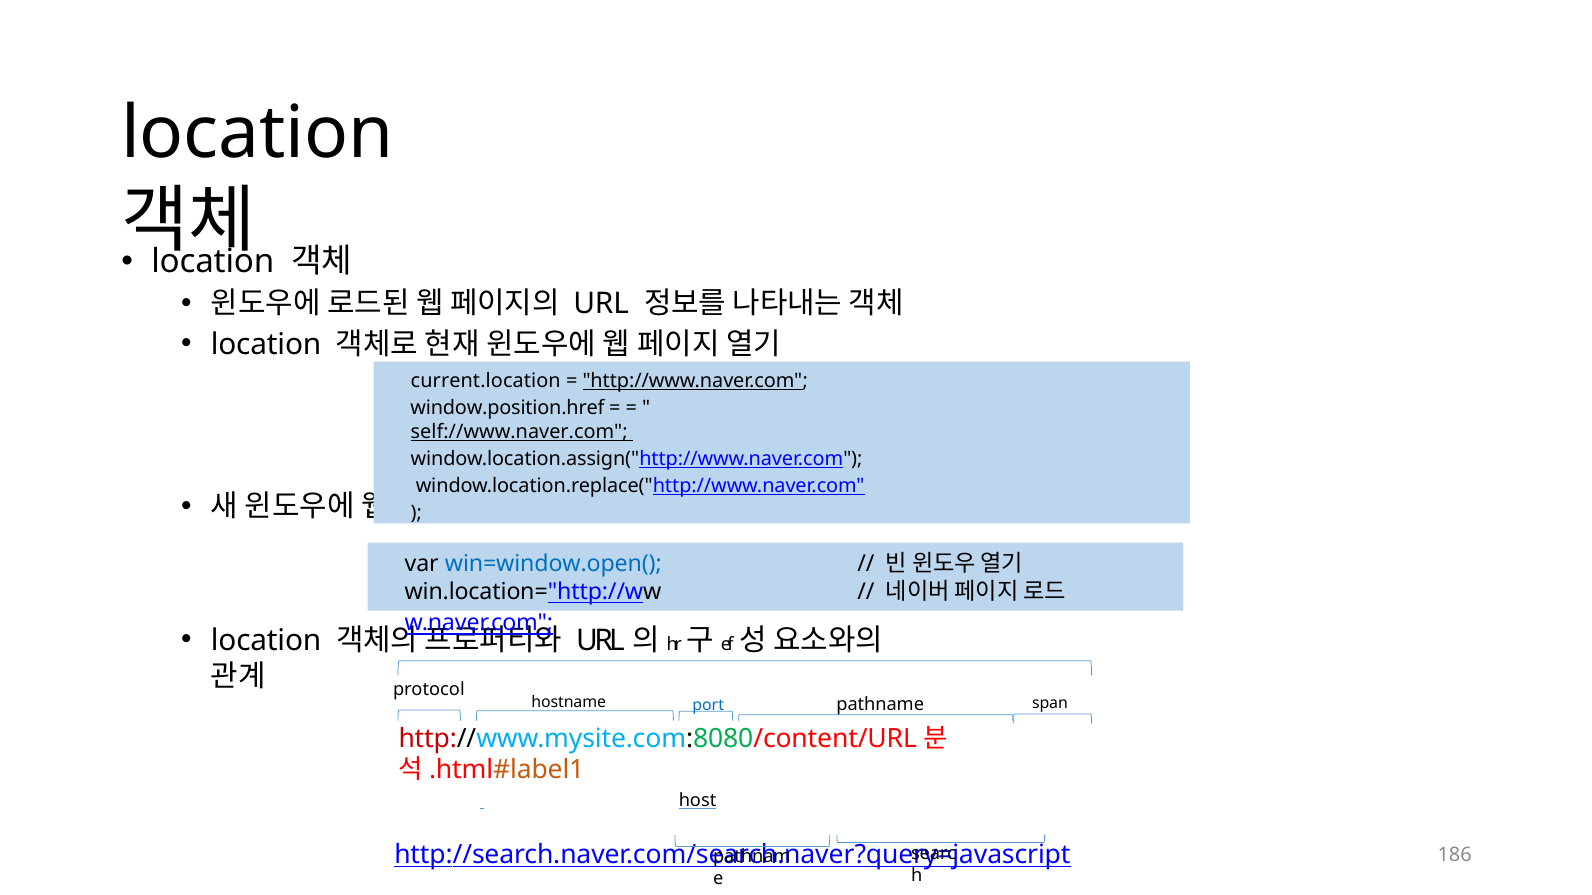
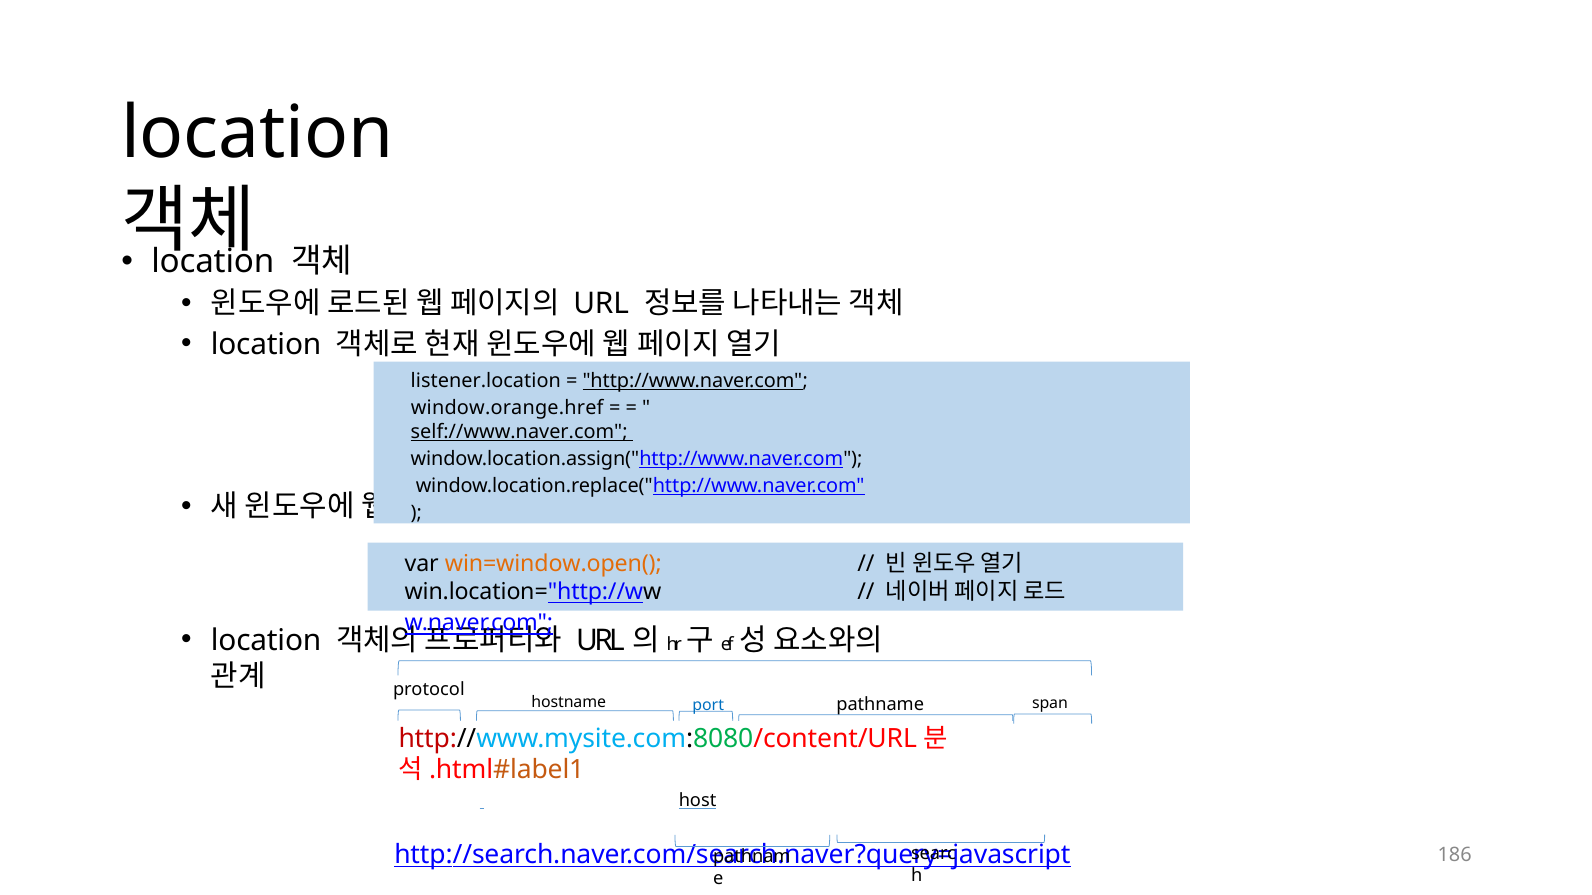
current.location: current.location -> listener.location (486, 381)
window.position.href: window.position.href -> window.orange.href (507, 408)
win=window.open( colour: blue -> orange (553, 564)
